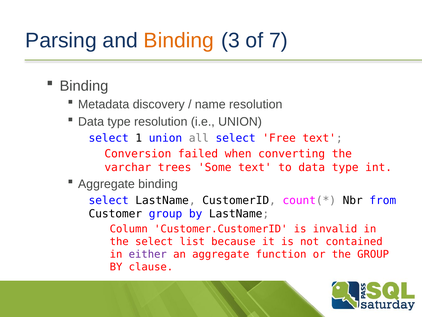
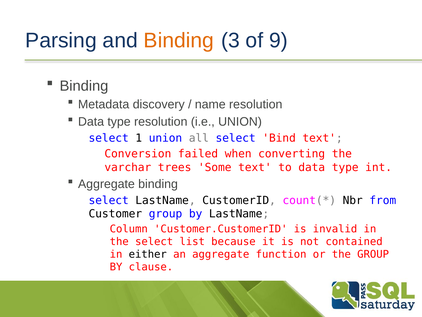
7: 7 -> 9 (278, 41)
Free: Free -> Bind (279, 138)
either colour: purple -> black (148, 254)
